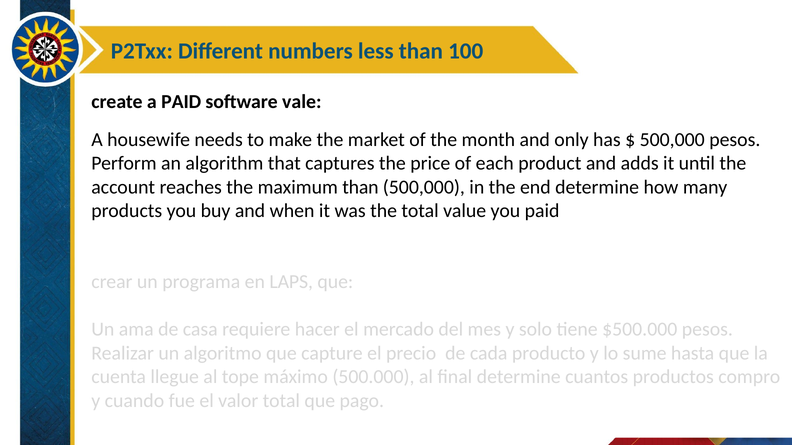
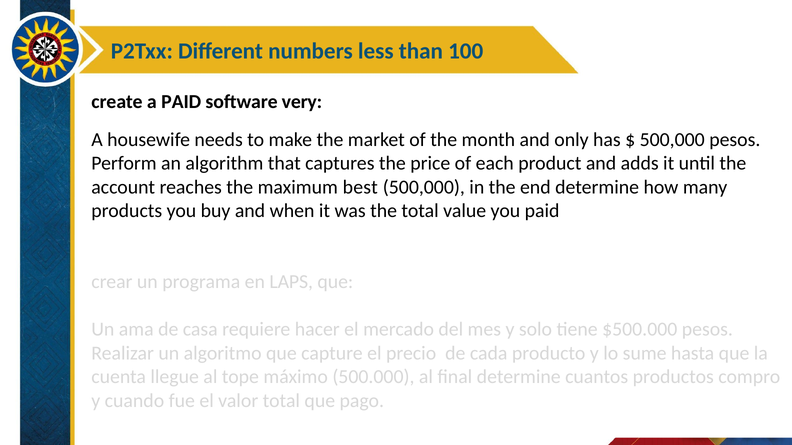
vale: vale -> very (302, 102)
maximum than: than -> best (360, 187)
